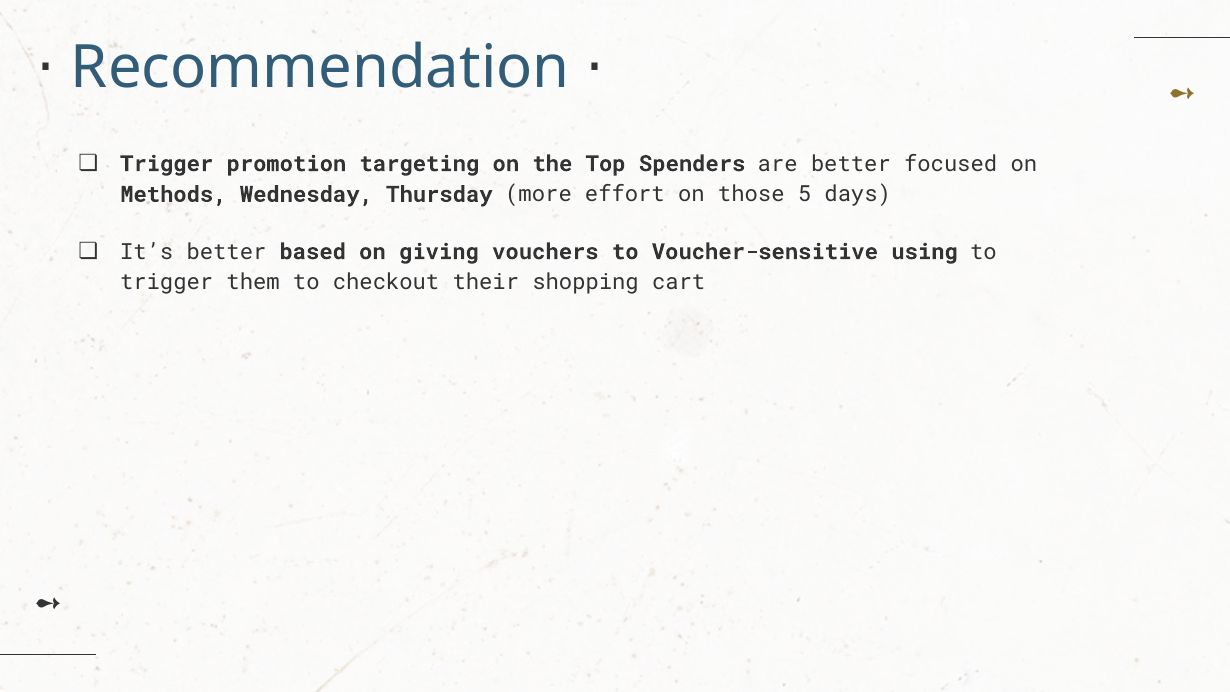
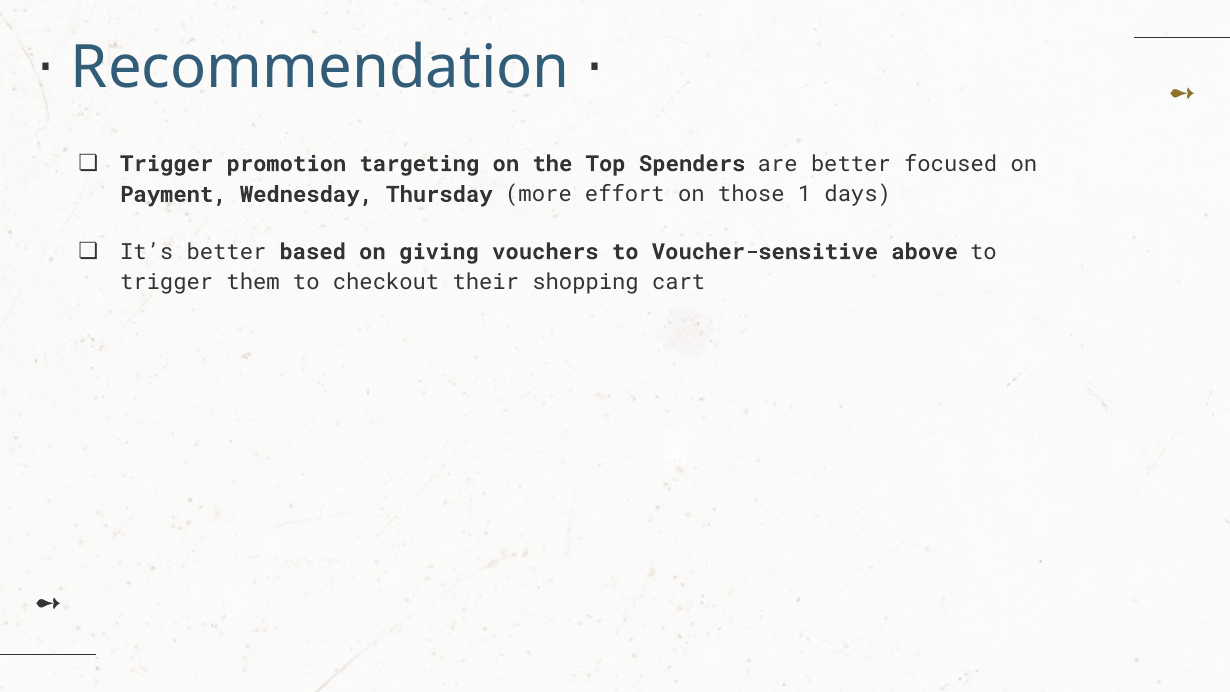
Methods: Methods -> Payment (173, 194)
5: 5 -> 1 (804, 194)
using: using -> above (925, 252)
